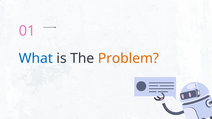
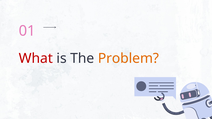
What colour: blue -> red (36, 59)
